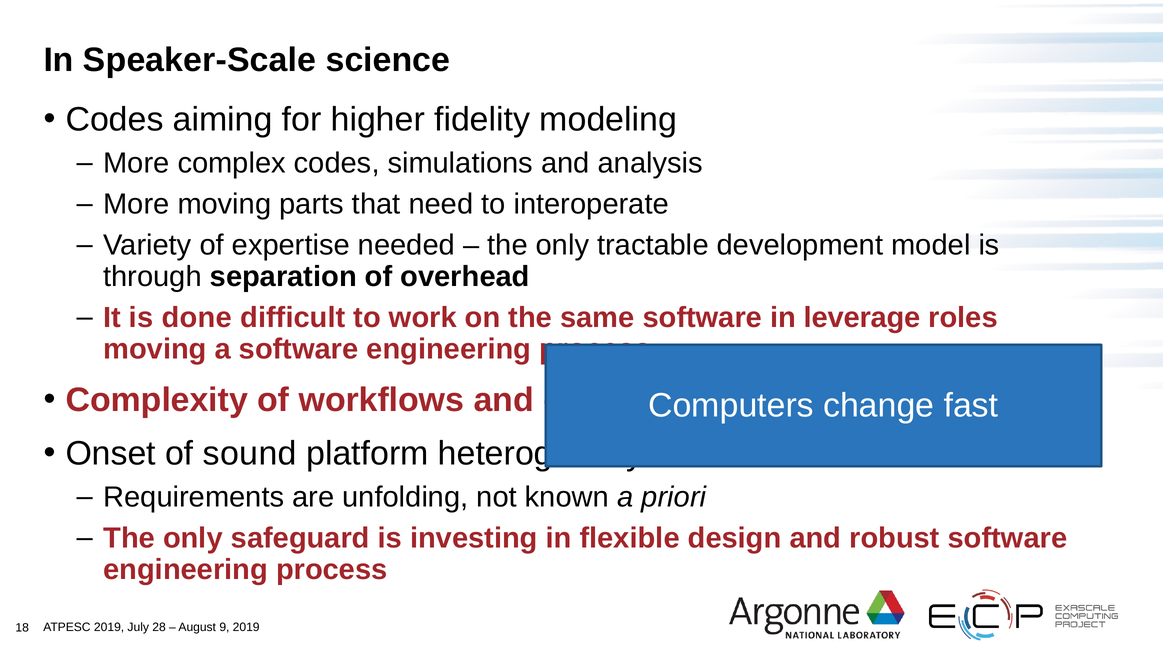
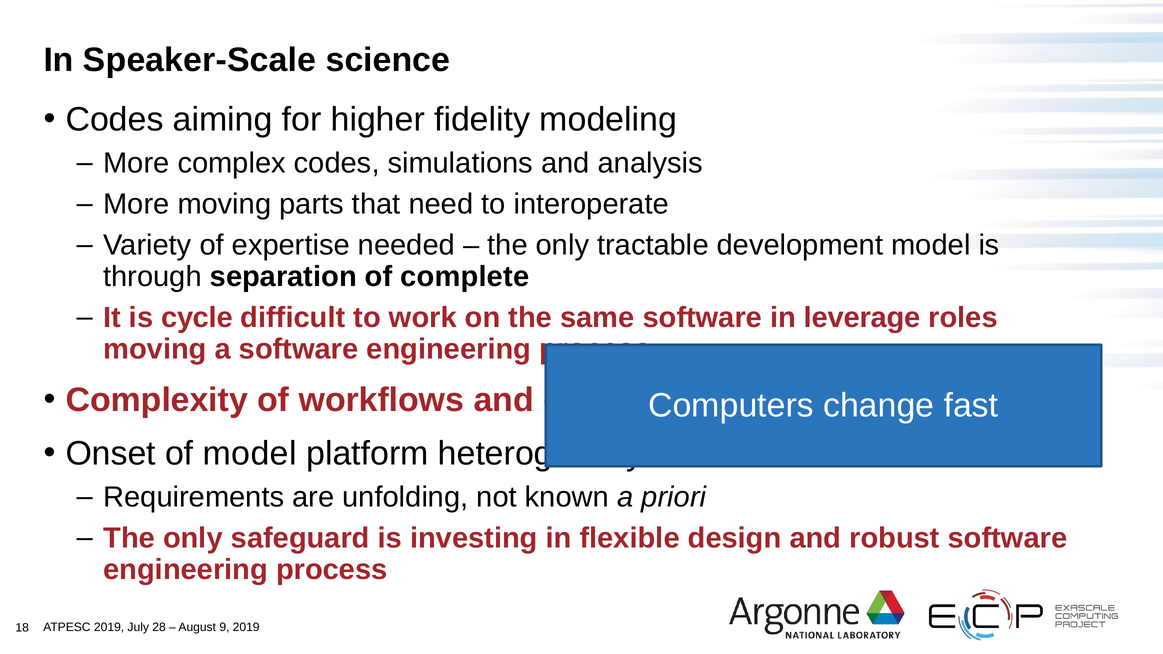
overhead: overhead -> complete (465, 277)
done: done -> cycle (197, 318)
of sound: sound -> model (250, 454)
